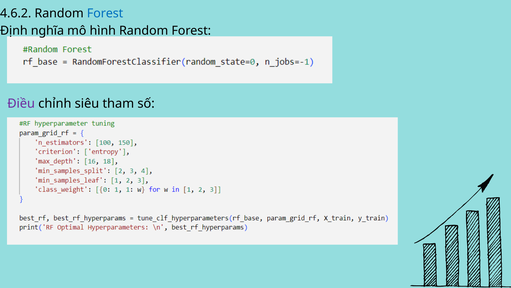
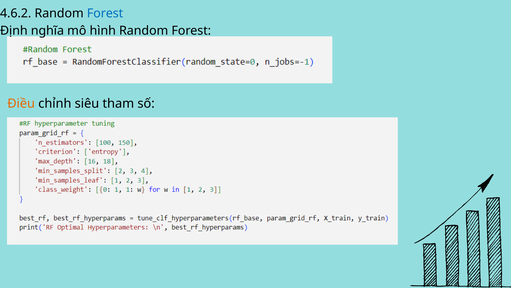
Điều colour: purple -> orange (21, 103)
